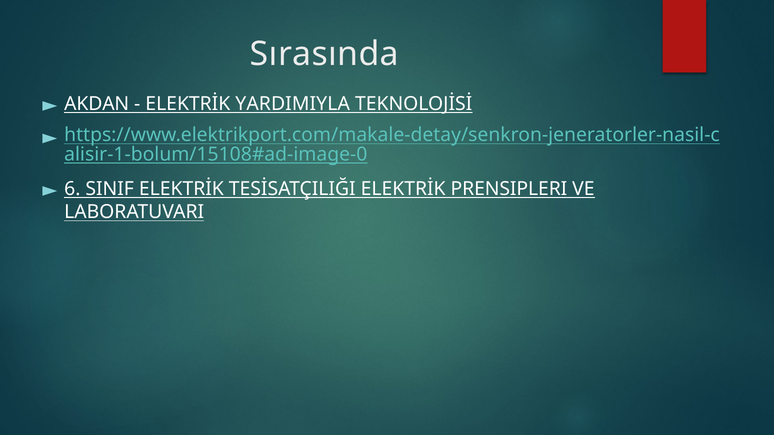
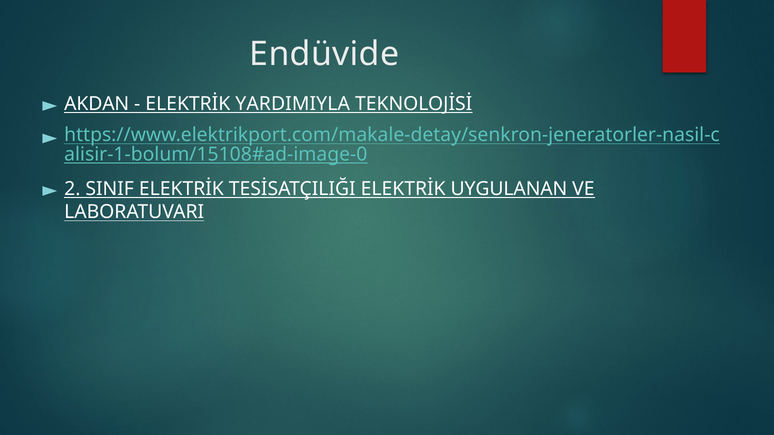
Sırasında: Sırasında -> Endüvide (324, 54)
6: 6 -> 2 (72, 189)
PRENSIPLERI: PRENSIPLERI -> UYGULANAN (509, 189)
